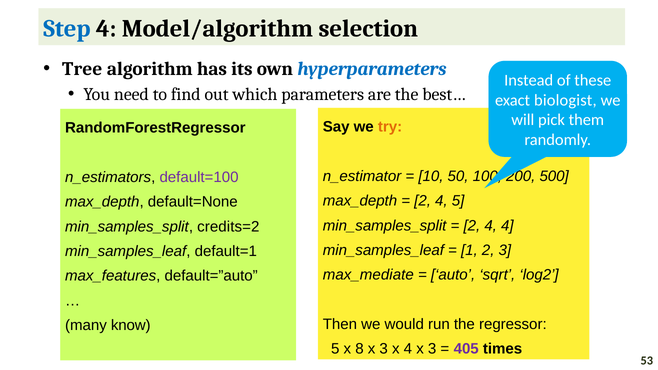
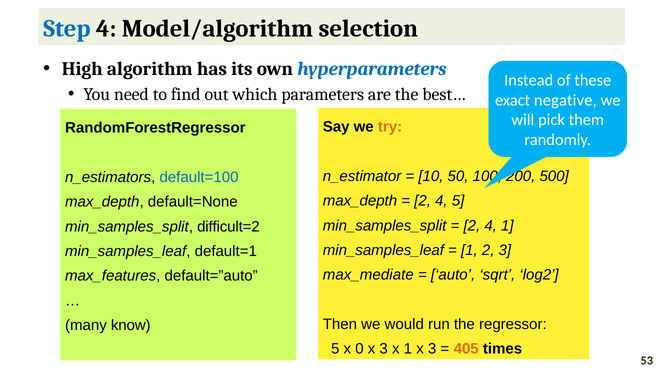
Tree: Tree -> High (82, 69)
biologist: biologist -> negative (565, 100)
default=100 colour: purple -> blue (199, 177)
4 4: 4 -> 1 (507, 226)
credits=2: credits=2 -> difficult=2 (228, 227)
8: 8 -> 0 (359, 349)
x 4: 4 -> 1 (408, 349)
405 colour: purple -> orange (466, 349)
